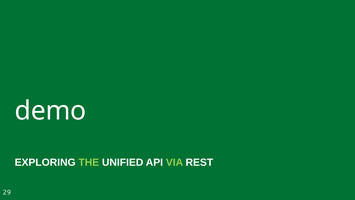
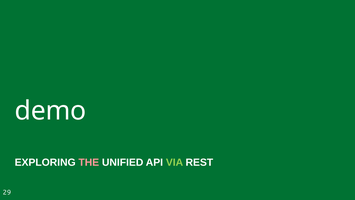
THE colour: light green -> pink (89, 162)
